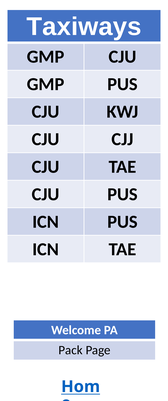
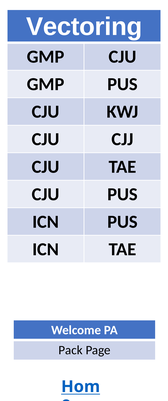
Taxiways: Taxiways -> Vectoring (84, 27)
